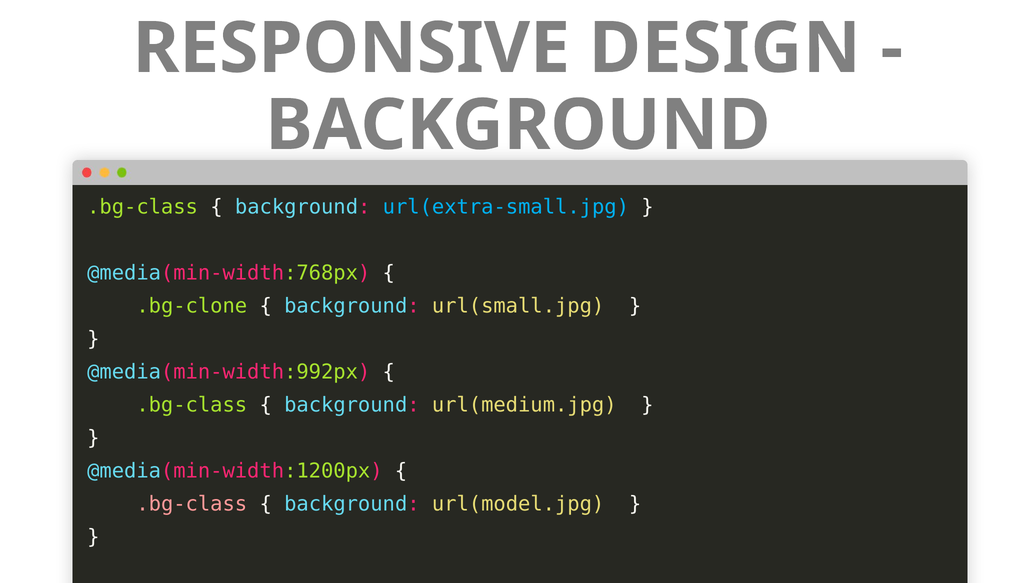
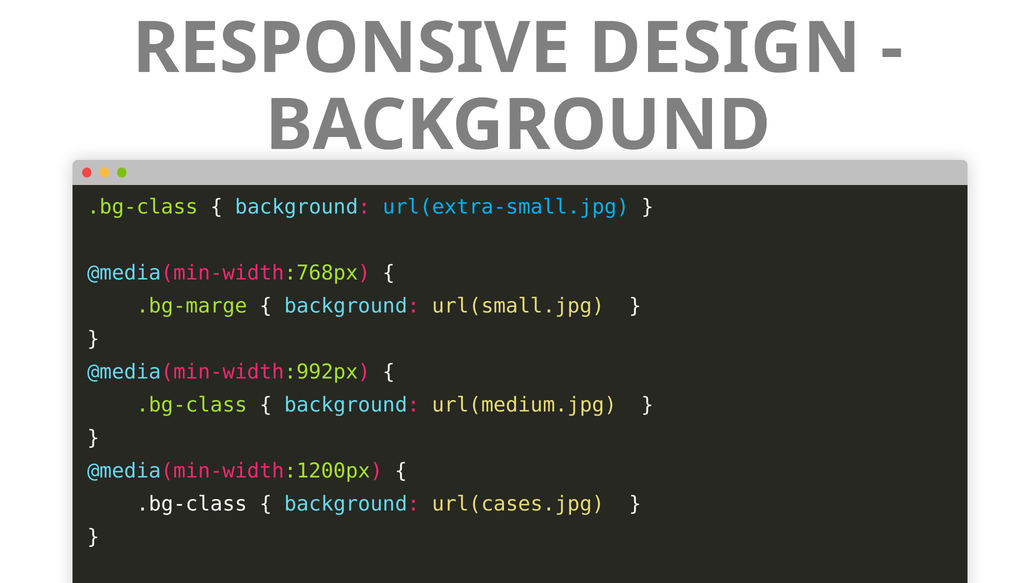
.bg-clone: .bg-clone -> .bg-marge (192, 306)
.bg-class colour: pink -> white (192, 504)
url(model.jpg: url(model.jpg -> url(cases.jpg (518, 504)
